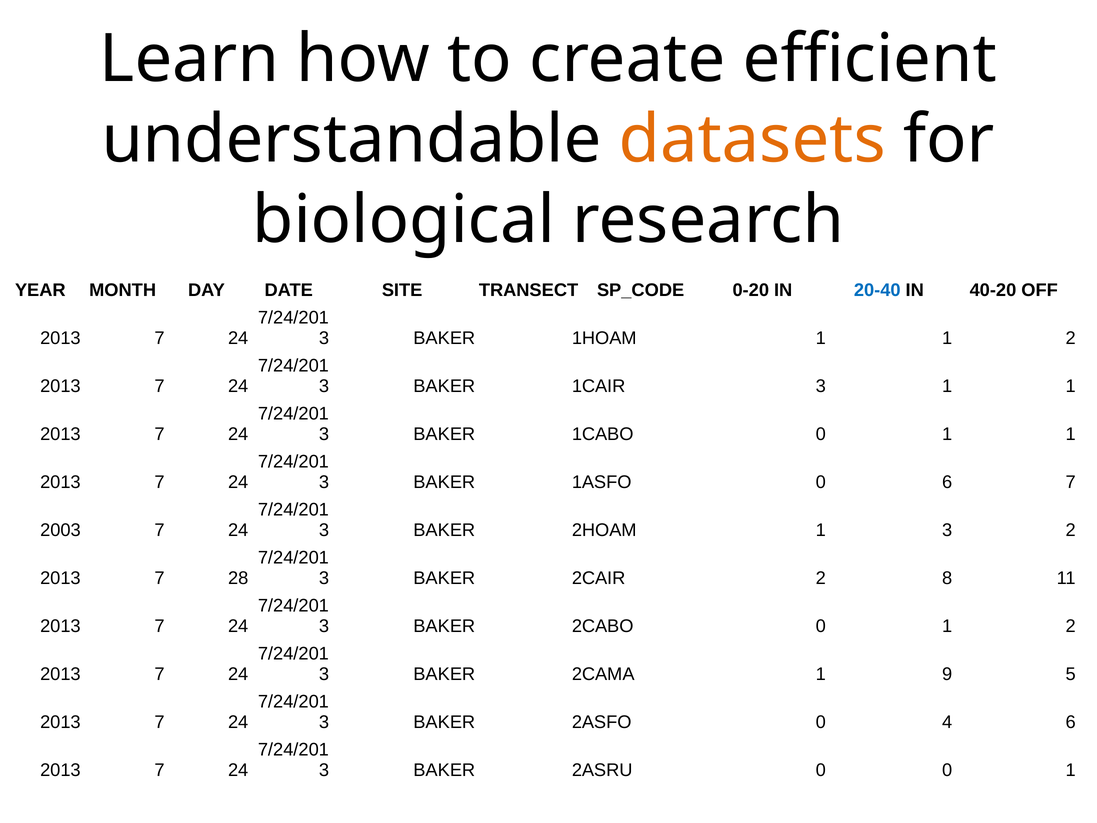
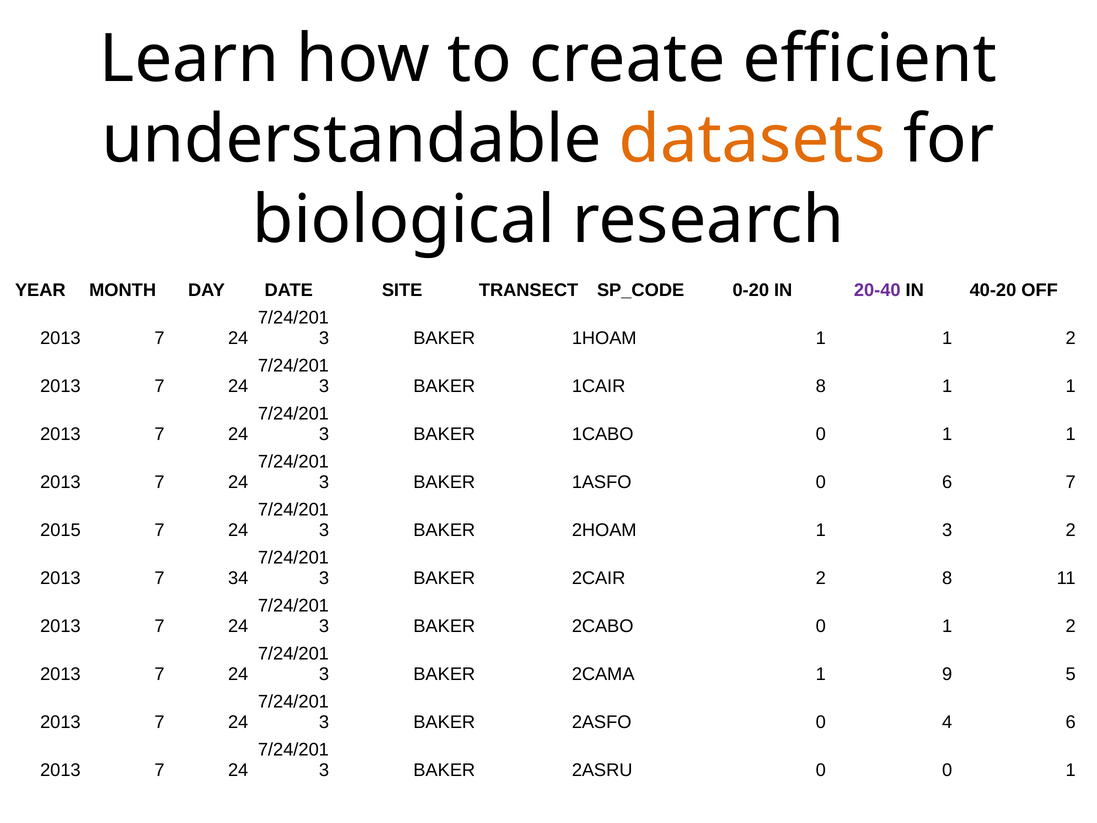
20-40 colour: blue -> purple (877, 290)
3: 3 -> 8 (821, 386)
2003: 2003 -> 2015 (60, 530)
28: 28 -> 34 (238, 578)
